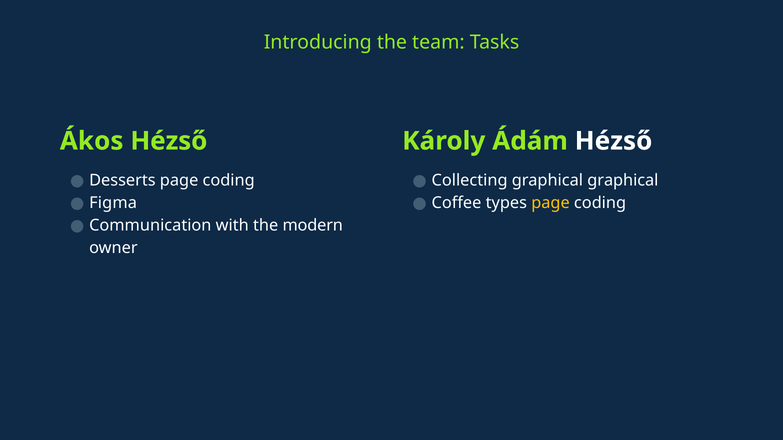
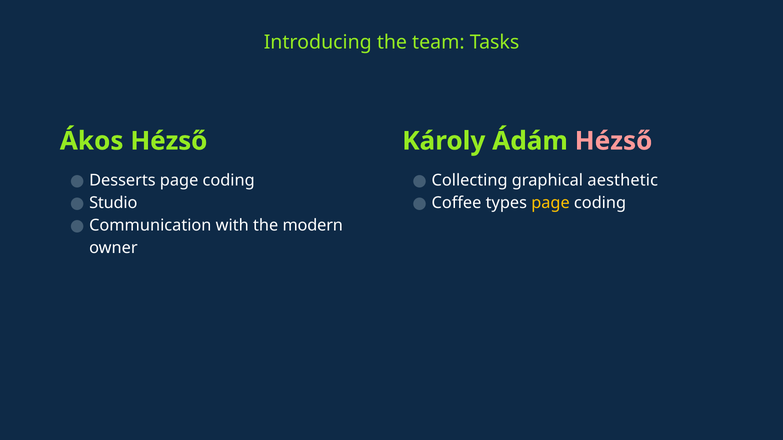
Hézső colour: white -> pink (614, 141)
graphical graphical: graphical -> aesthetic (623, 181)
Figma: Figma -> Studio (113, 203)
